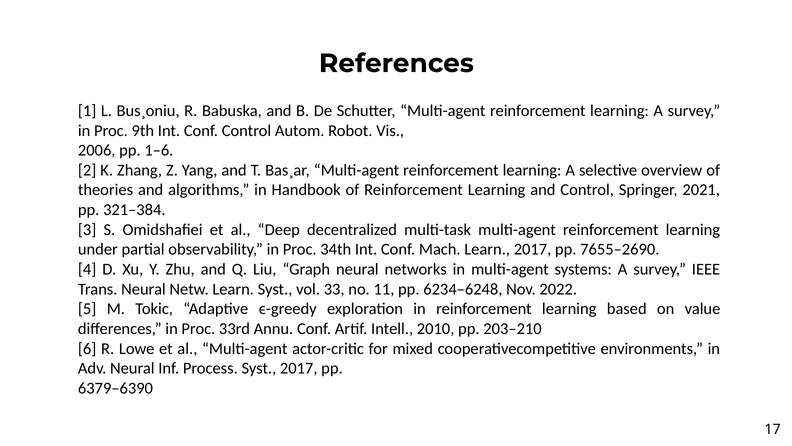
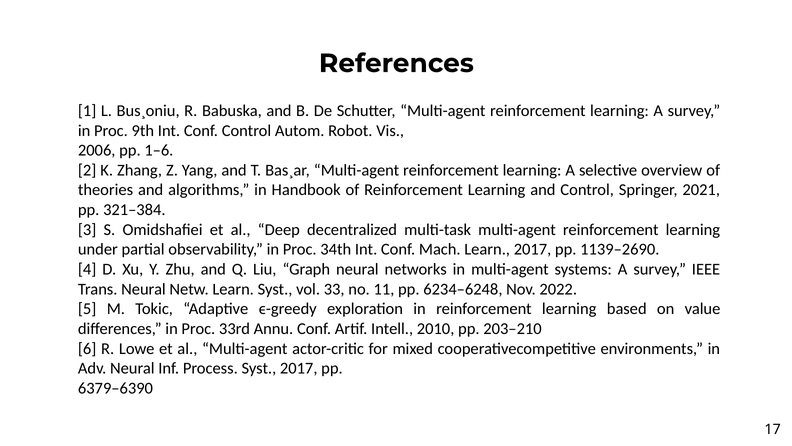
7655–2690: 7655–2690 -> 1139–2690 (620, 249)
